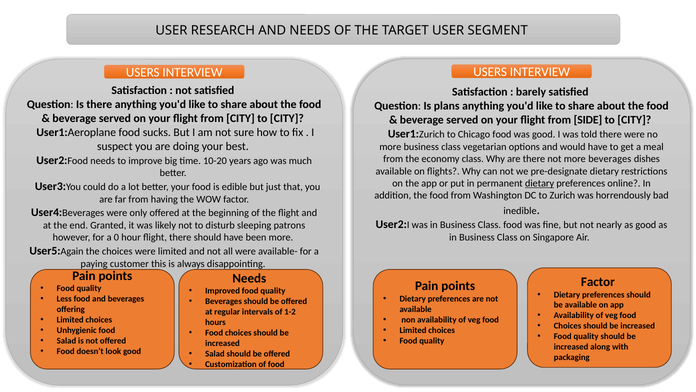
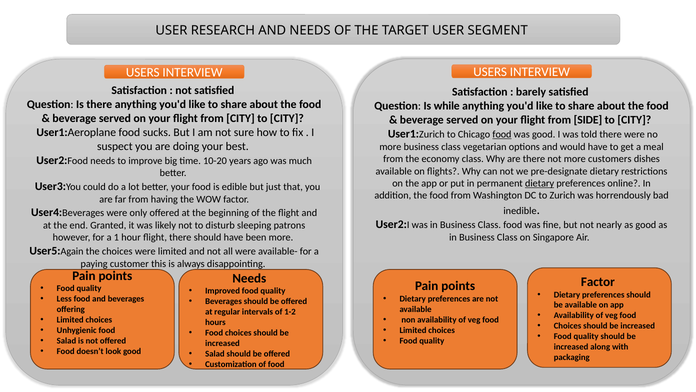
plans: plans -> while (447, 106)
food underline: none -> present (502, 134)
more beverages: beverages -> customers (610, 159)
0: 0 -> 1 (116, 237)
